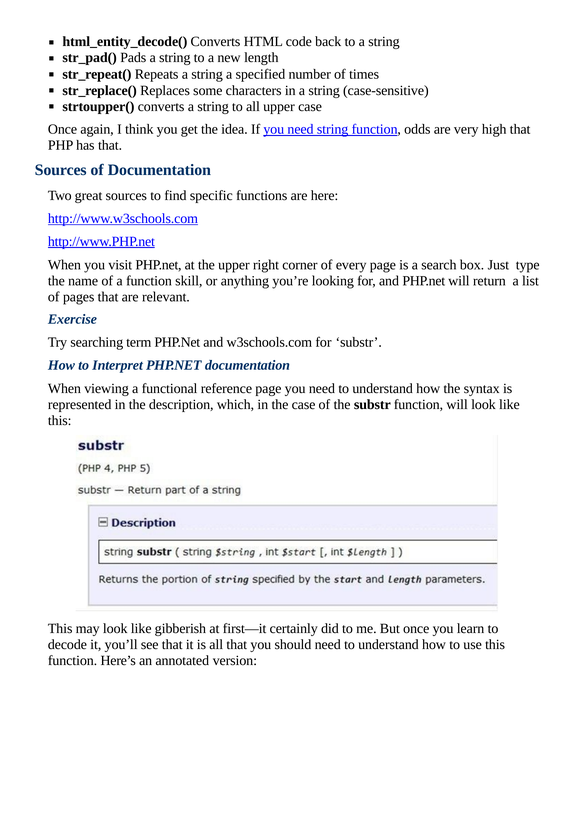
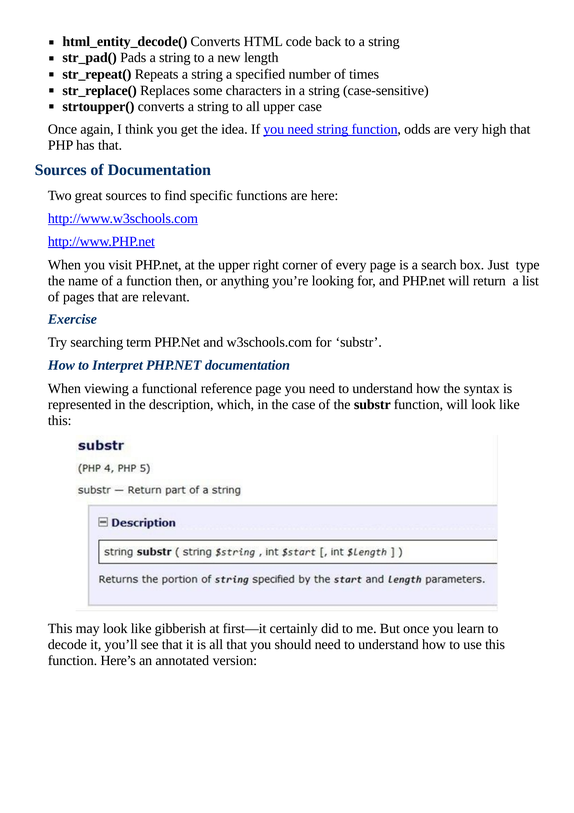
skill: skill -> then (189, 281)
